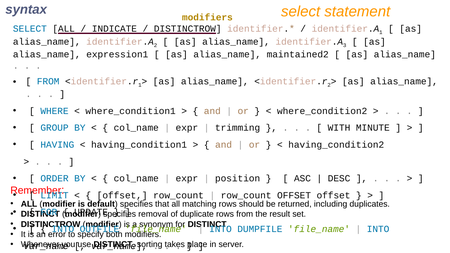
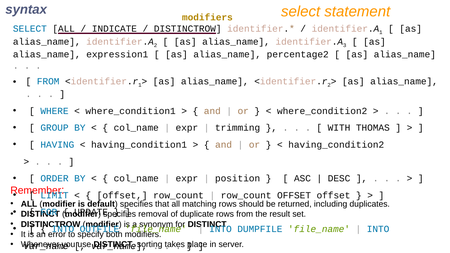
maintained2: maintained2 -> percentage2 (298, 54)
MINUTE: MINUTE -> THOMAS (373, 128)
